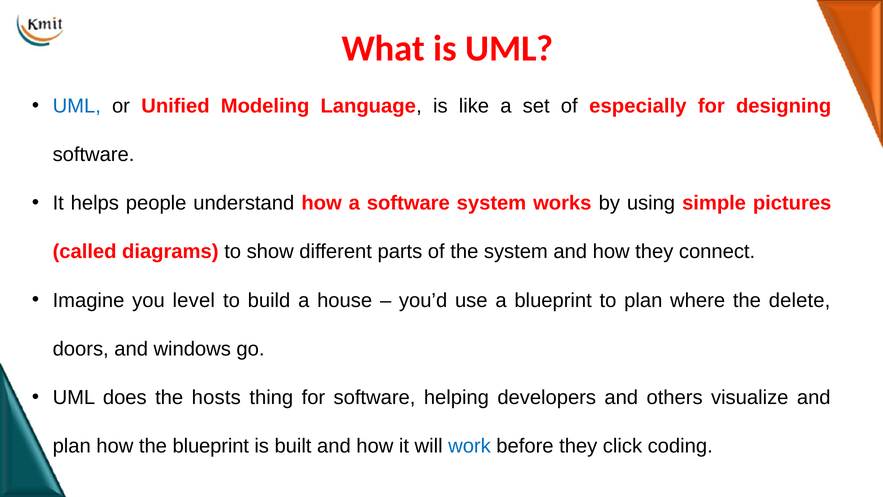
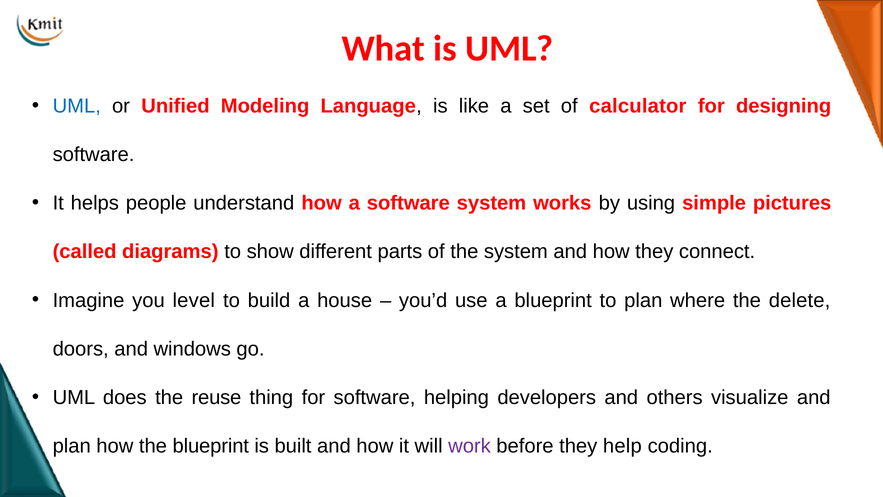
especially: especially -> calculator (638, 106)
hosts: hosts -> reuse (216, 397)
work colour: blue -> purple (470, 446)
click: click -> help (622, 446)
